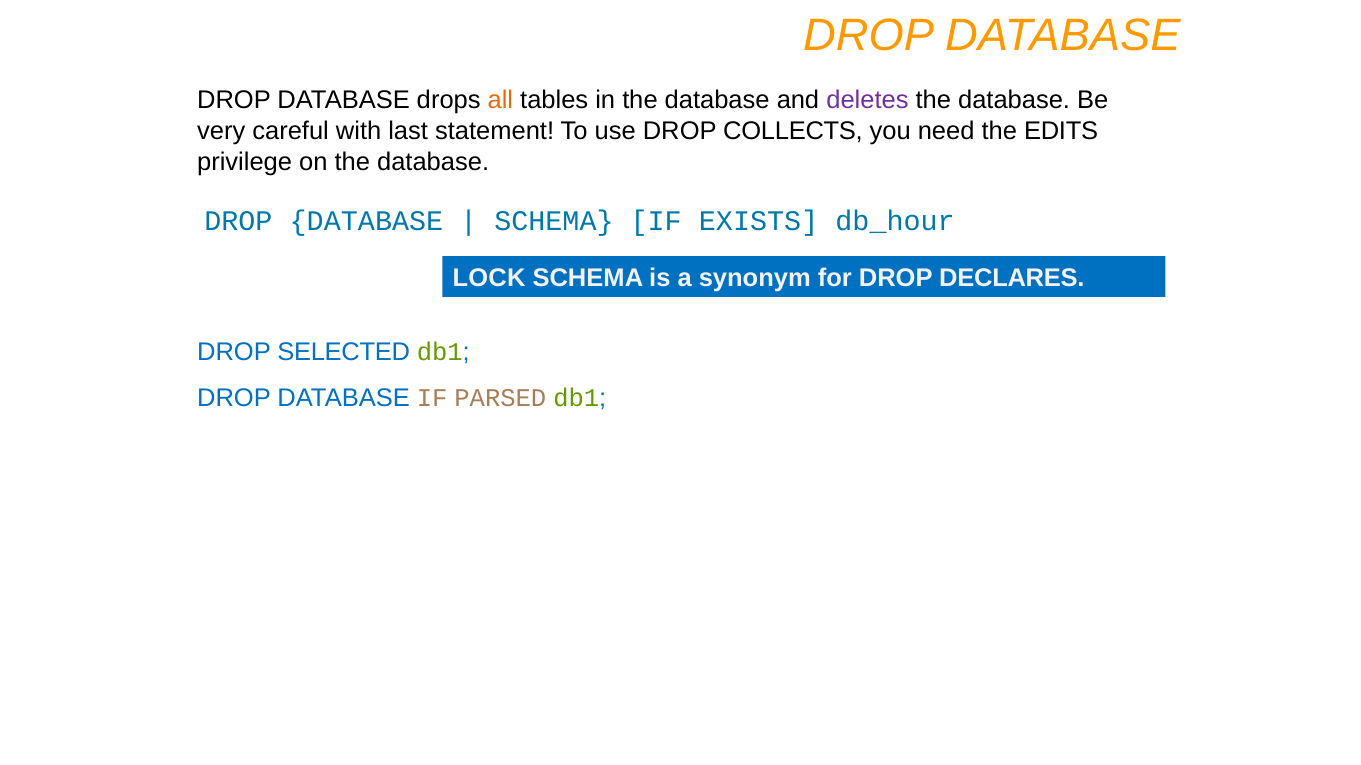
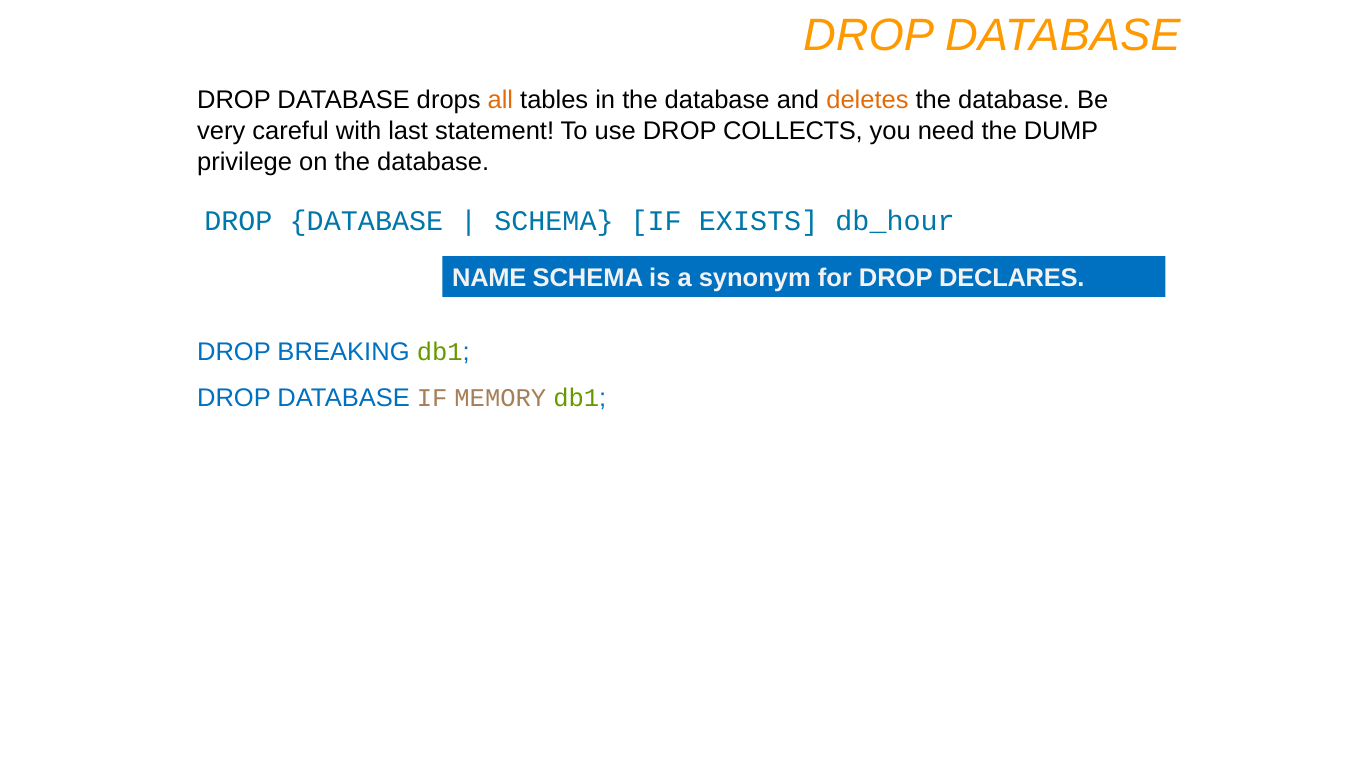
deletes colour: purple -> orange (867, 101)
EDITS: EDITS -> DUMP (1061, 131)
LOCK: LOCK -> NAME (489, 279)
SELECTED: SELECTED -> BREAKING (344, 352)
PARSED: PARSED -> MEMORY (500, 398)
